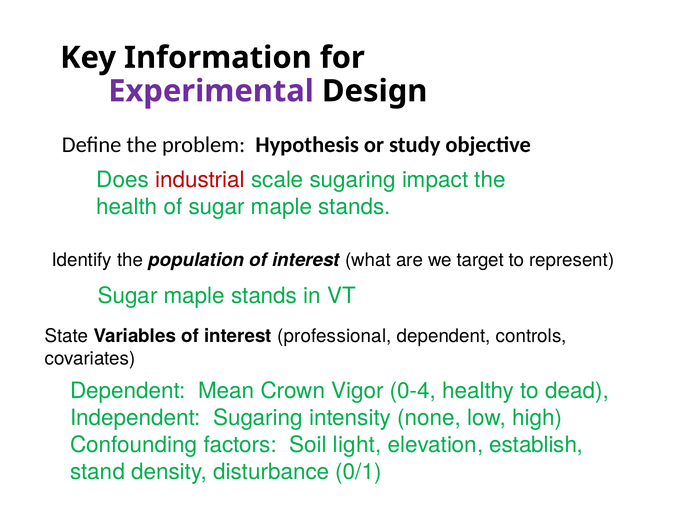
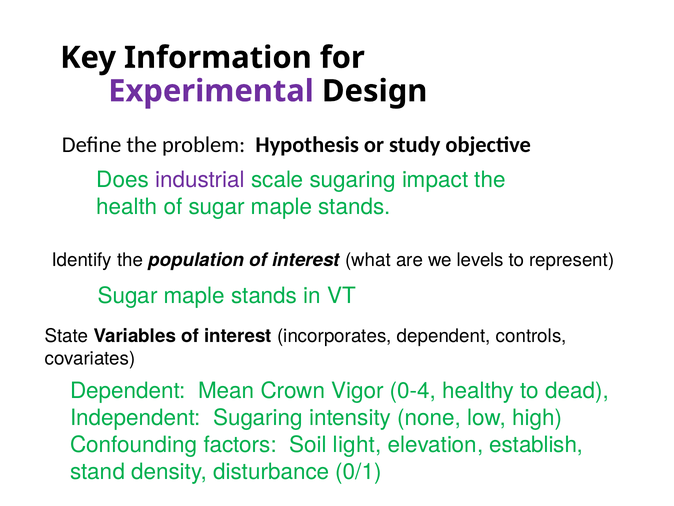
industrial colour: red -> purple (200, 180)
target: target -> levels (480, 260)
professional: professional -> incorporates (334, 336)
